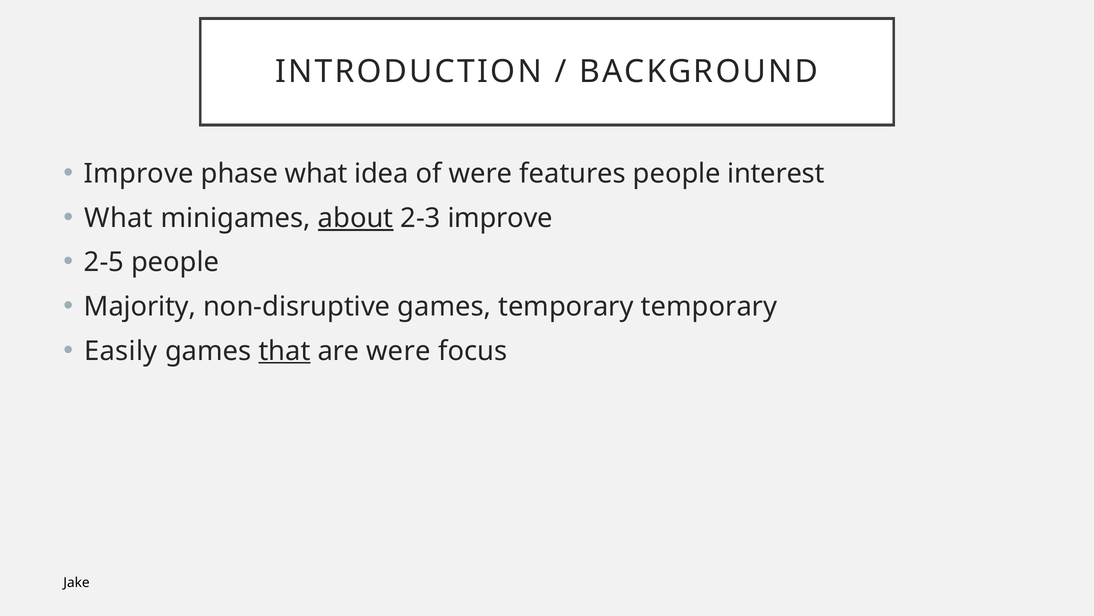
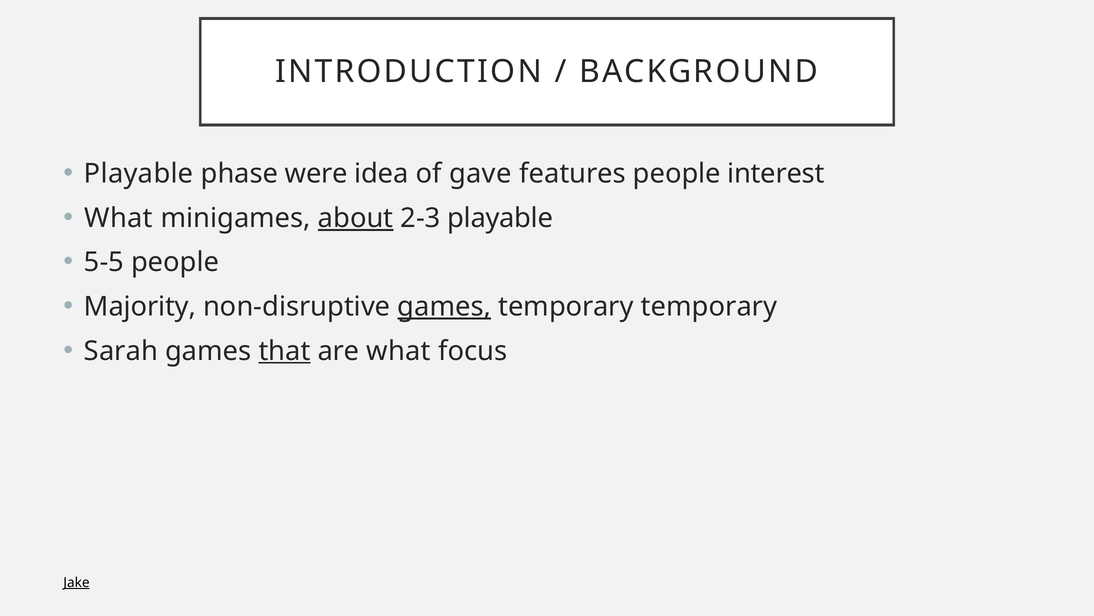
Improve: Improve -> Playable (139, 174)
phase what: what -> were (316, 174)
of were: were -> gave (480, 174)
2-3 improve: improve -> playable (500, 218)
2-5: 2-5 -> 5-5 (104, 262)
games underline: none -> present (444, 306)
Easily: Easily -> Sarah (121, 351)
are were: were -> what (398, 351)
Jake underline: none -> present (77, 582)
